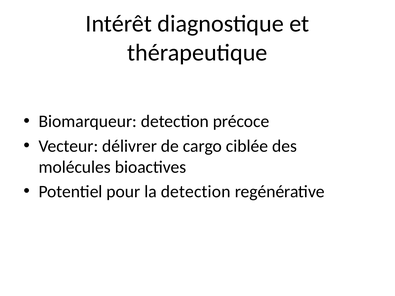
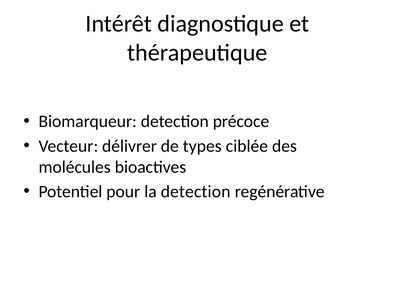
cargo: cargo -> types (202, 146)
